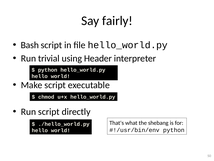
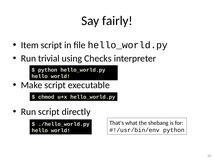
Bash: Bash -> Item (30, 45)
Header: Header -> Checks (98, 58)
